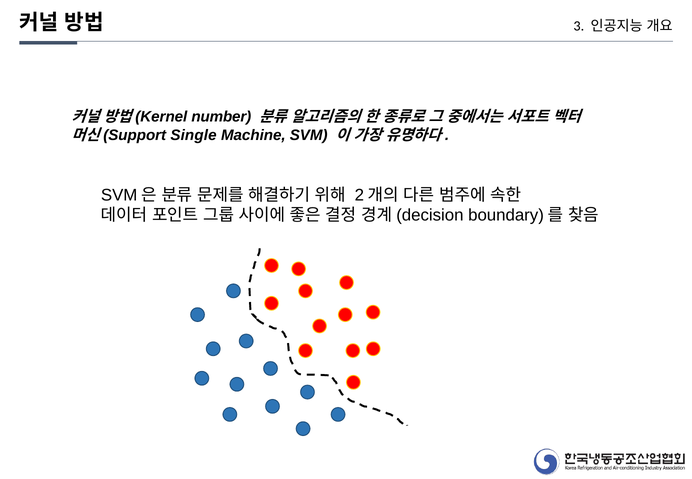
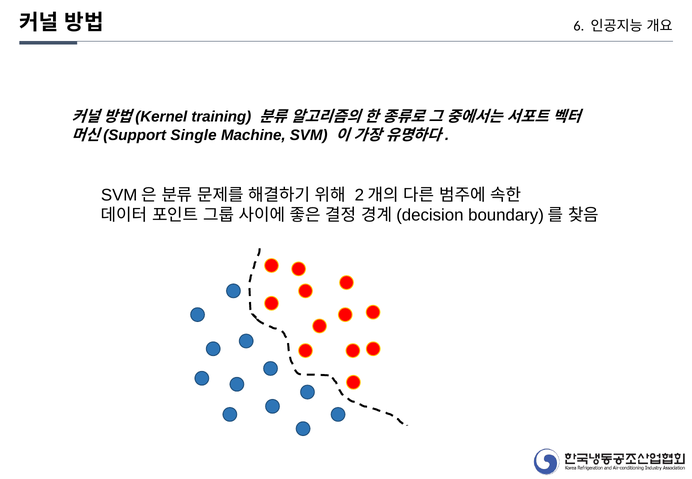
3: 3 -> 6 (579, 26)
number: number -> training (221, 117)
